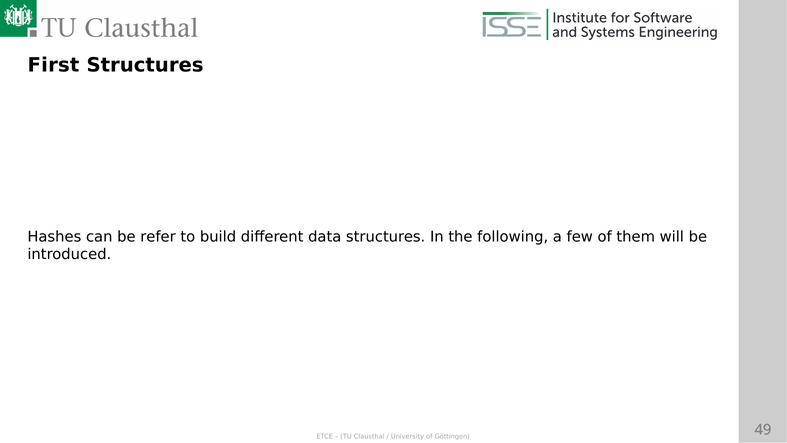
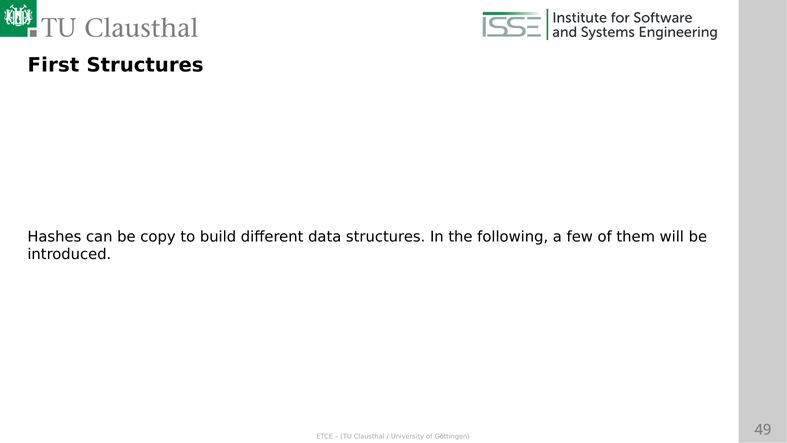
refer: refer -> copy (158, 237)
